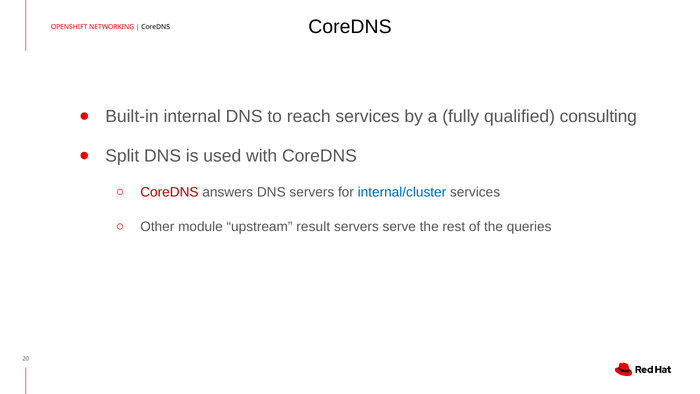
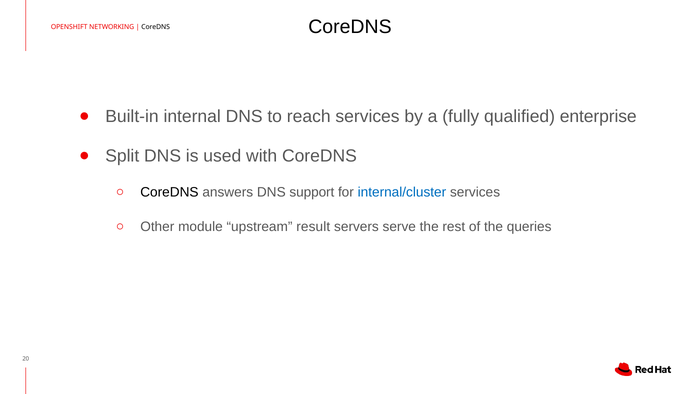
consulting: consulting -> enterprise (598, 116)
CoreDNS colour: red -> black (169, 192)
DNS servers: servers -> support (312, 192)
